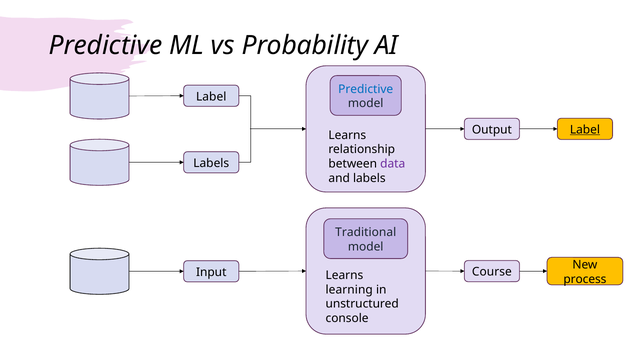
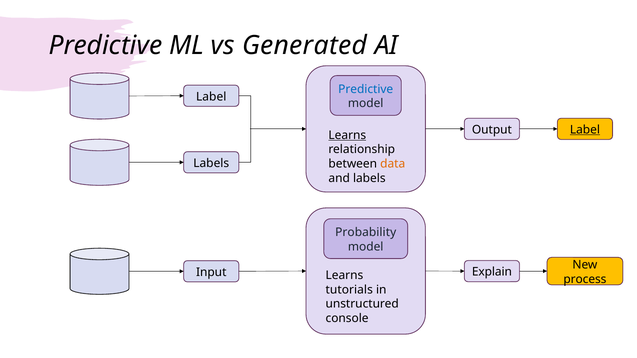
Probability: Probability -> Generated (305, 45)
Learns underline: none -> present (347, 135)
data colour: purple -> orange (393, 164)
Traditional: Traditional -> Probability (366, 233)
Course: Course -> Explain (492, 272)
learning: learning -> tutorials (349, 290)
